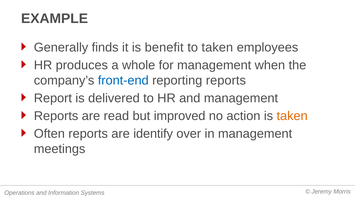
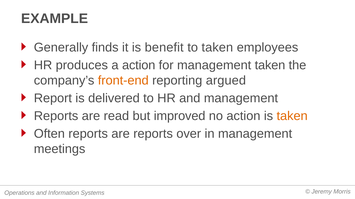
a whole: whole -> action (139, 65)
management when: when -> taken (270, 65)
front-end colour: blue -> orange (123, 81)
reporting reports: reports -> argued (226, 81)
are identify: identify -> reports (153, 134)
